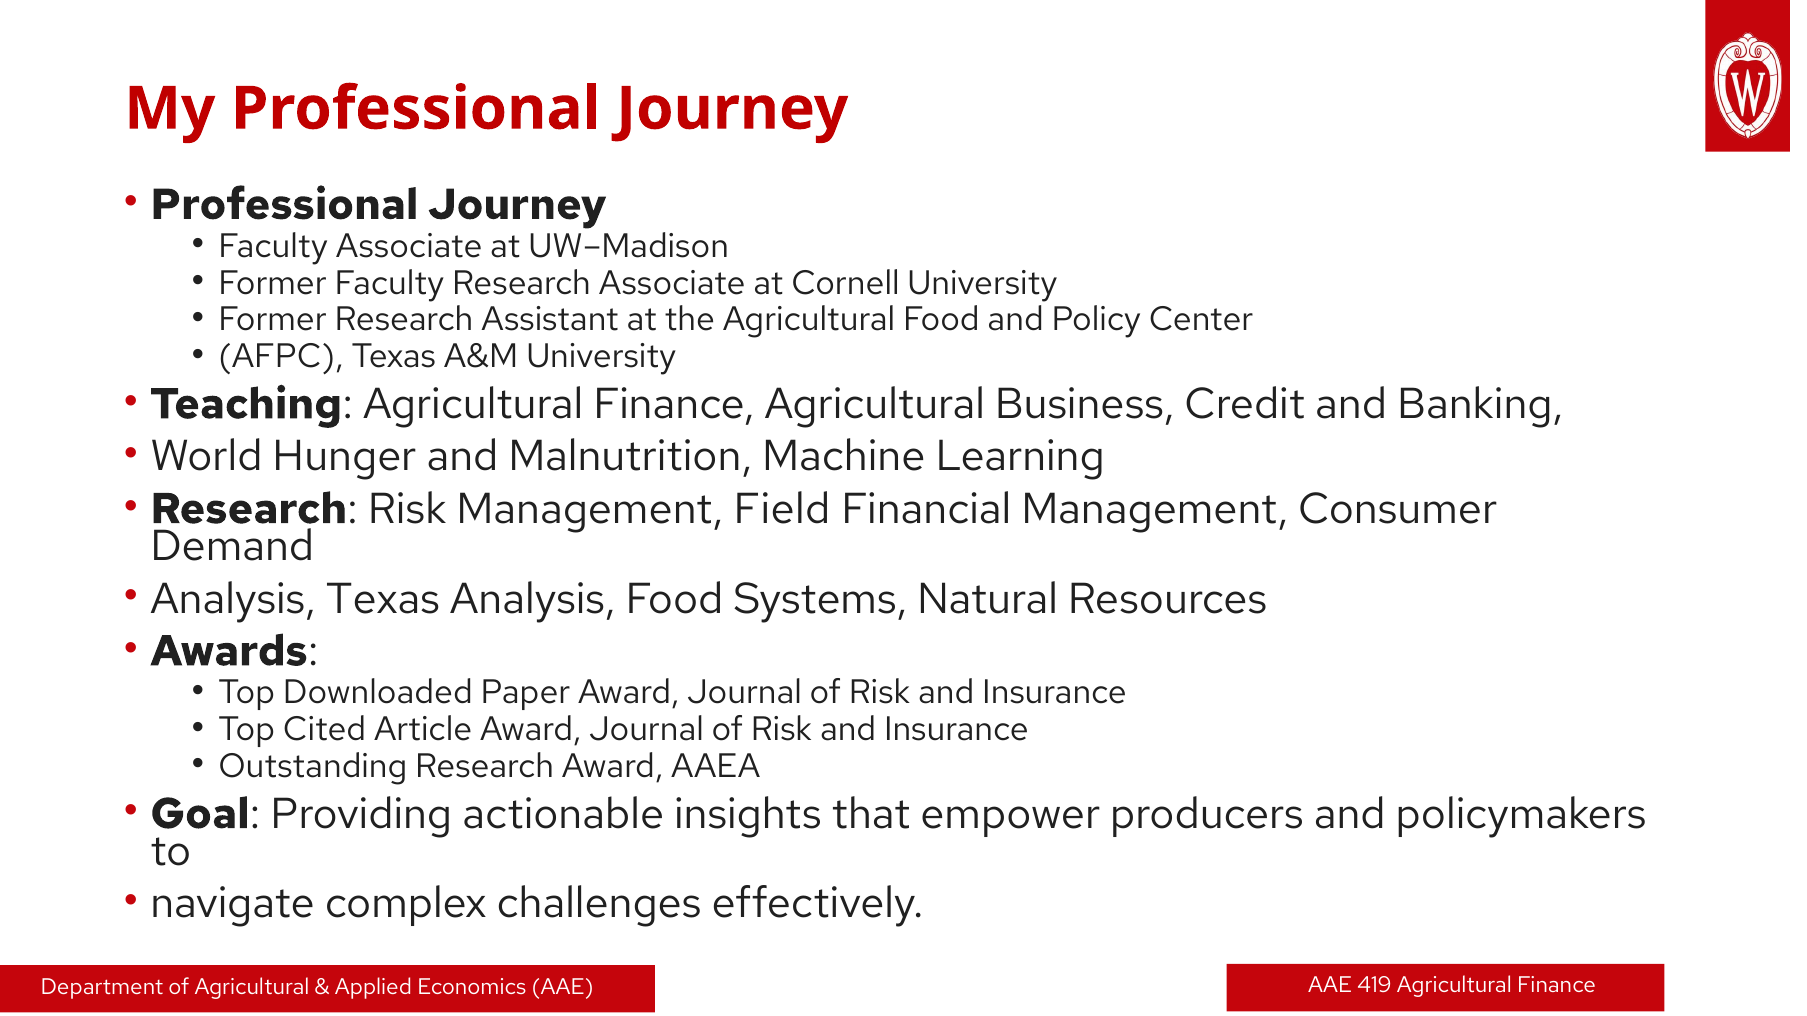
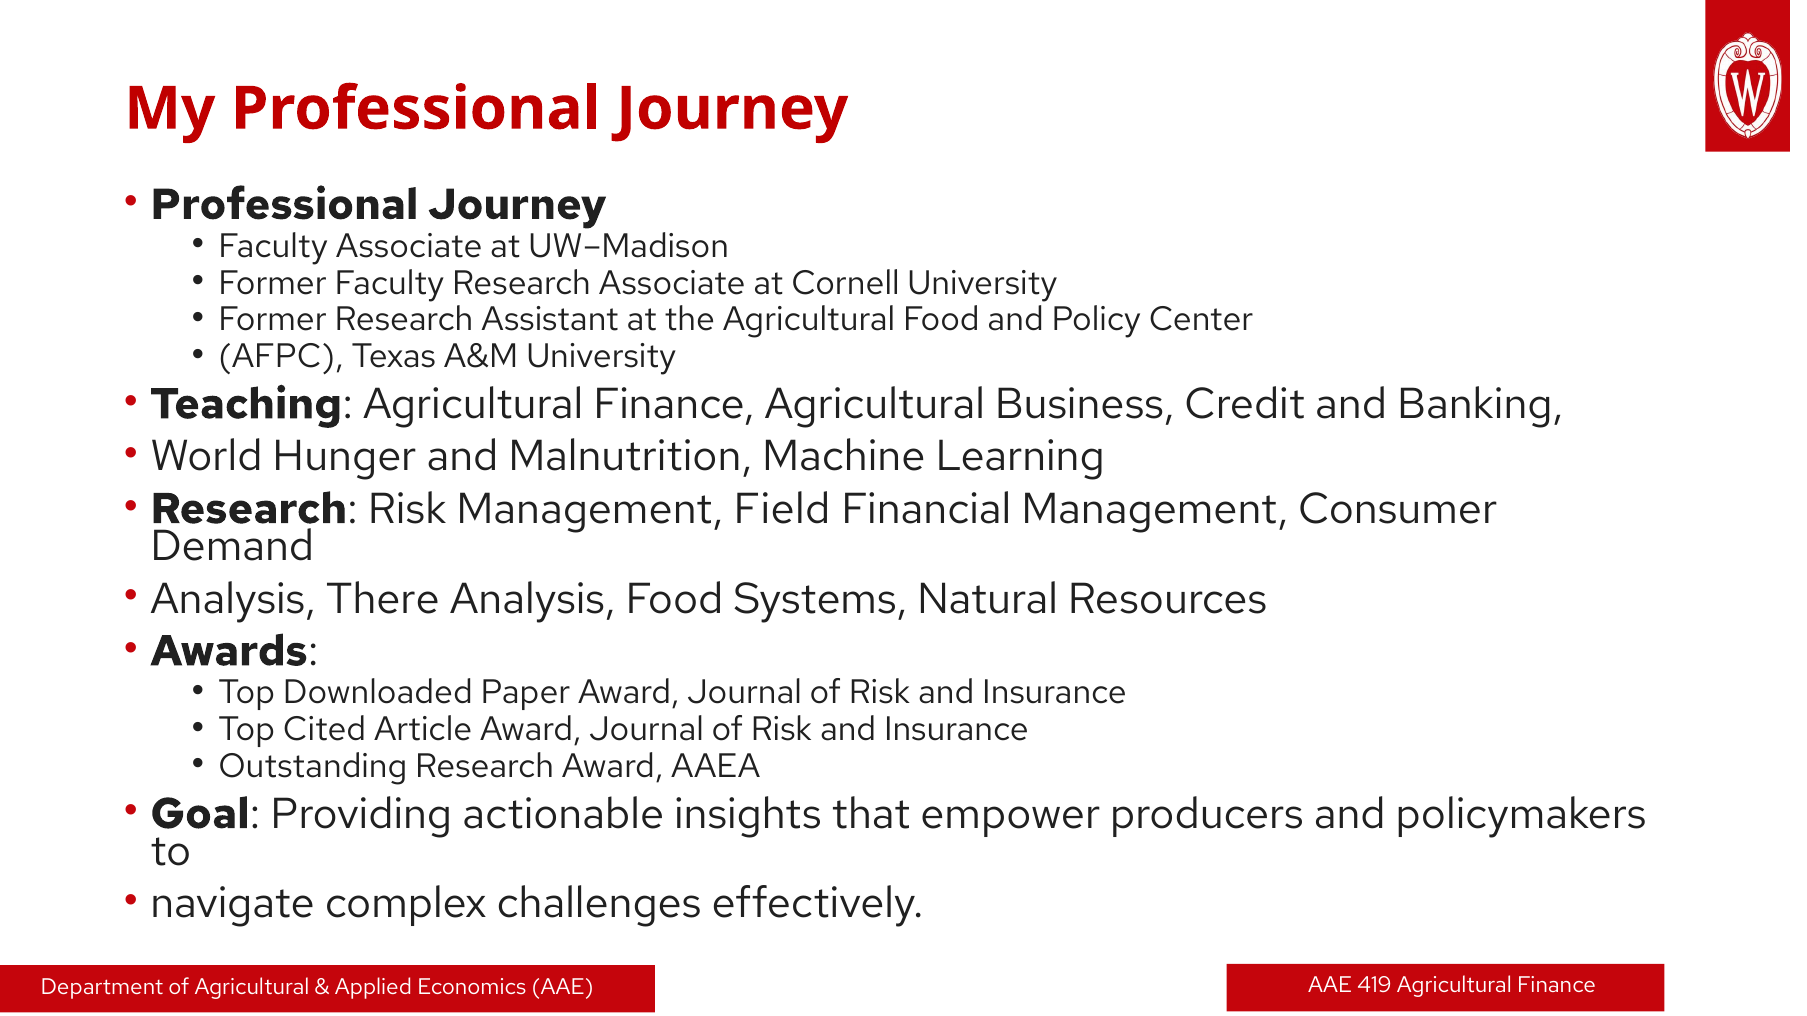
Analysis Texas: Texas -> There (383, 599)
